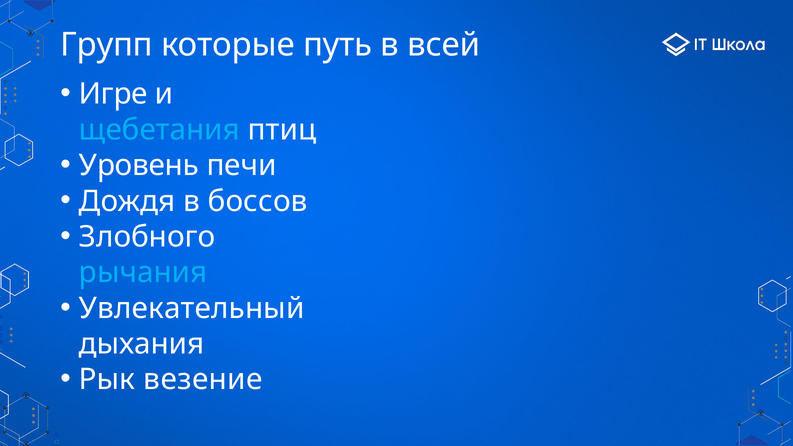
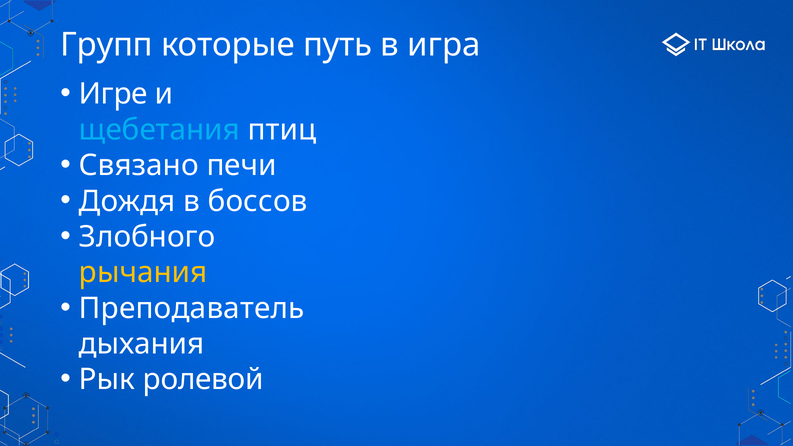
всей: всей -> игра (444, 45)
Уровень: Уровень -> Связано (139, 166)
рычания colour: light blue -> yellow (143, 273)
Увлекательный: Увлекательный -> Преподаватель (192, 308)
везение: везение -> ролевой (203, 380)
